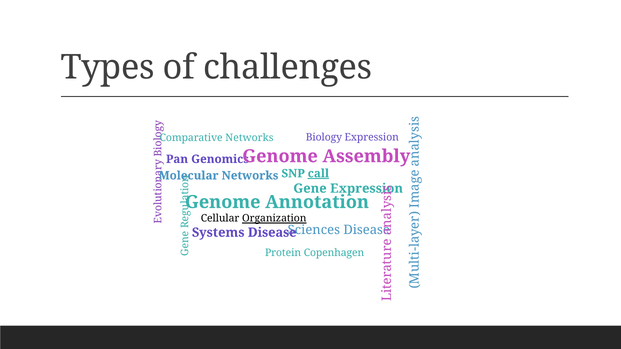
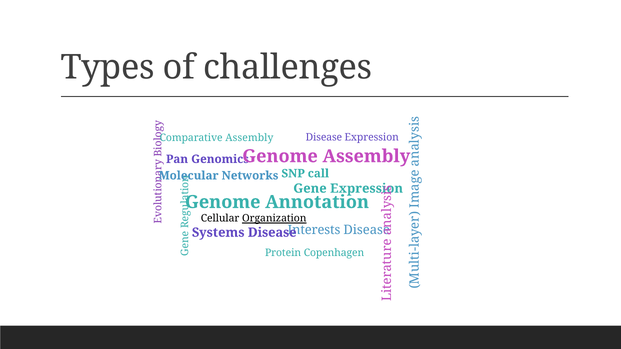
Biology: Biology -> Disease (324, 138)
Networks: Networks -> Assembly (249, 138)
call underline: present -> none (318, 174)
Sciences: Sciences -> Interests (314, 230)
